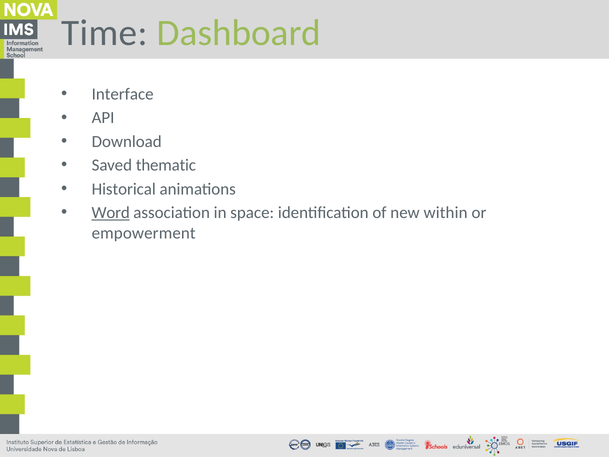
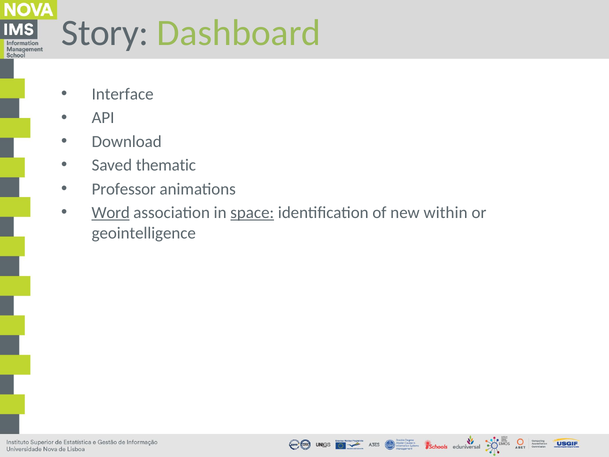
Time: Time -> Story (105, 33)
Historical: Historical -> Professor (124, 189)
space underline: none -> present (252, 213)
empowerment: empowerment -> geointelligence (144, 233)
